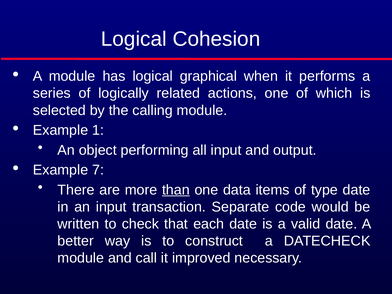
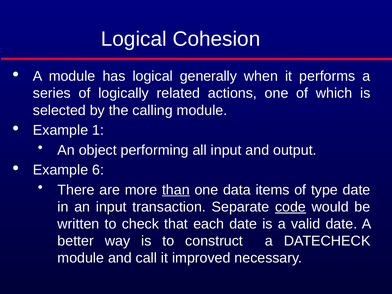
graphical: graphical -> generally (208, 76)
7: 7 -> 6 (98, 170)
code underline: none -> present (290, 207)
